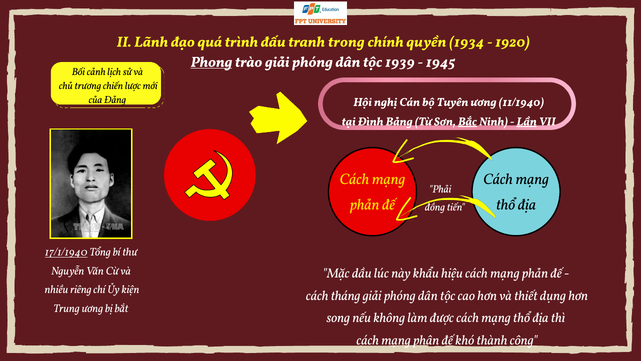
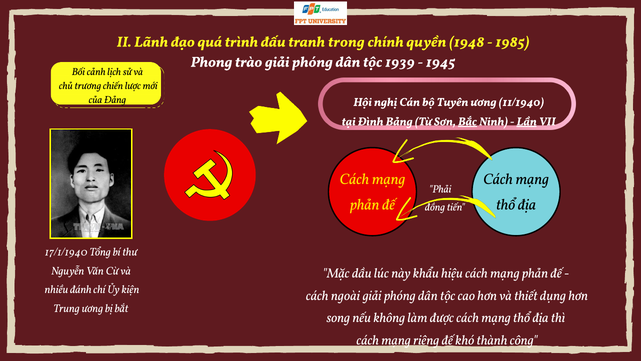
1934: 1934 -> 1948 (467, 42)
1920: 1920 -> 1985 (512, 42)
Phong underline: present -> none (211, 62)
17/1/1940 underline: present -> none (66, 252)
riêng: riêng -> đánh (81, 289)
tháng: tháng -> ngoài (345, 295)
phân: phân -> riêng (426, 340)
